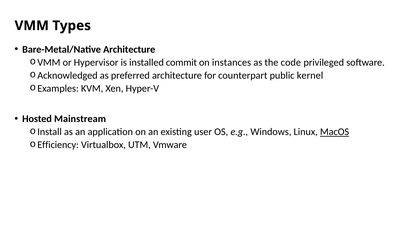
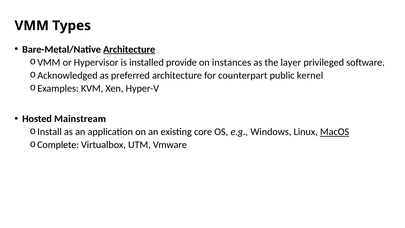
Architecture underline: none -> present (129, 49)
commit: commit -> provide (181, 62)
code: code -> layer (291, 62)
user: user -> core (203, 132)
Efficiency: Efficiency -> Complete (58, 145)
